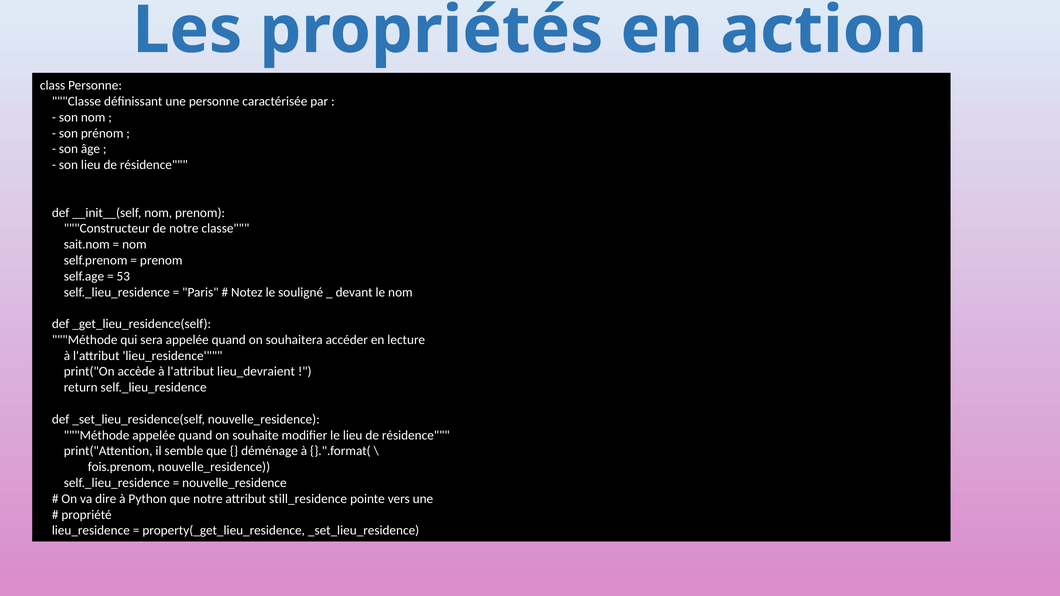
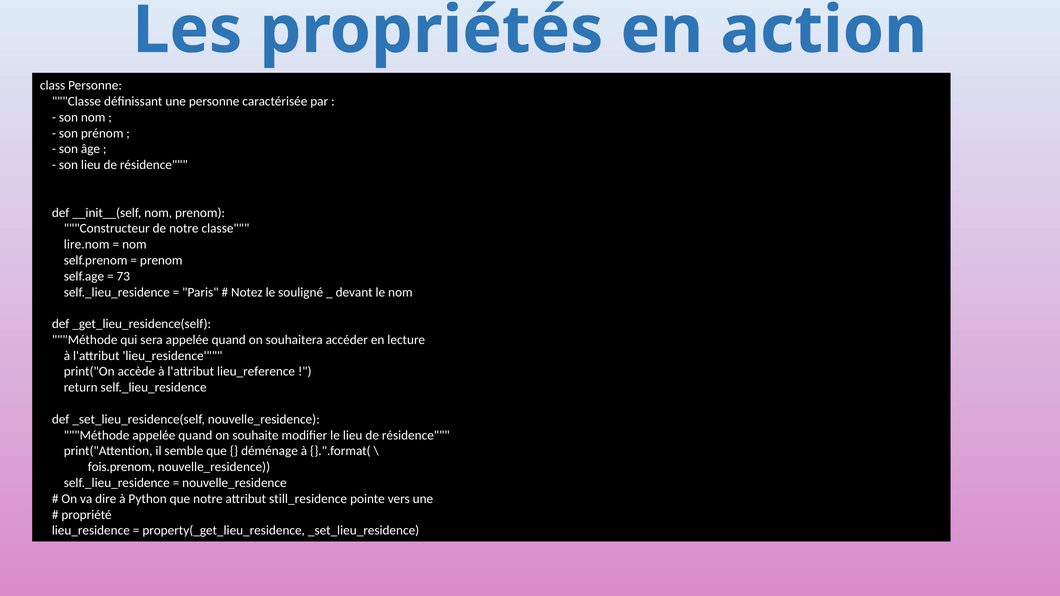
sait.nom: sait.nom -> lire.nom (87, 245)
53: 53 -> 73 (123, 276)
lieu_devraient: lieu_devraient -> lieu_reference (256, 372)
